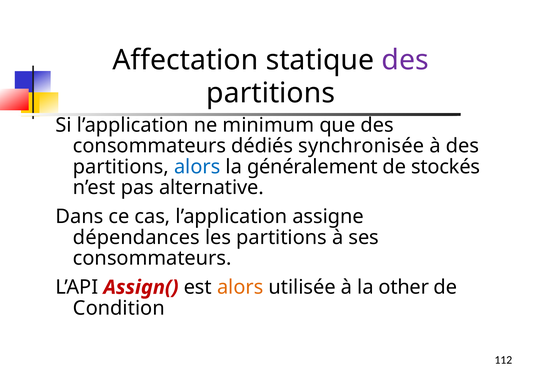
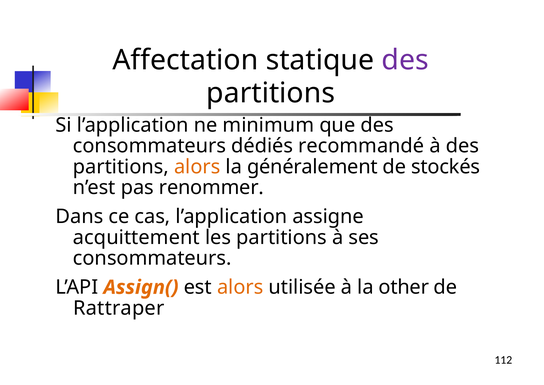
synchronisée: synchronisée -> recommandé (361, 146)
alors colour: blue -> orange (197, 167)
alternative: alternative -> renommer (211, 187)
dépendances: dépendances -> acquittement (136, 237)
Assign( colour: red -> orange (141, 287)
Condition: Condition -> Rattraper (119, 308)
